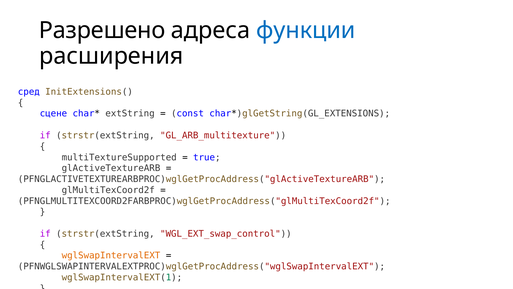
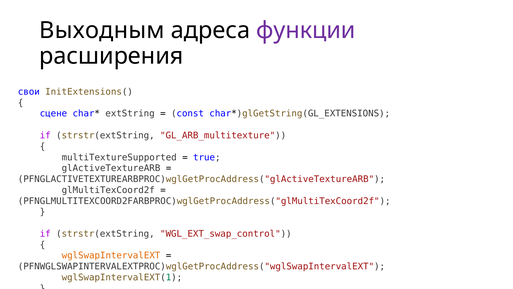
Разрешено: Разрешено -> Выходным (102, 30)
функции colour: blue -> purple (306, 30)
сред: сред -> свои (29, 92)
